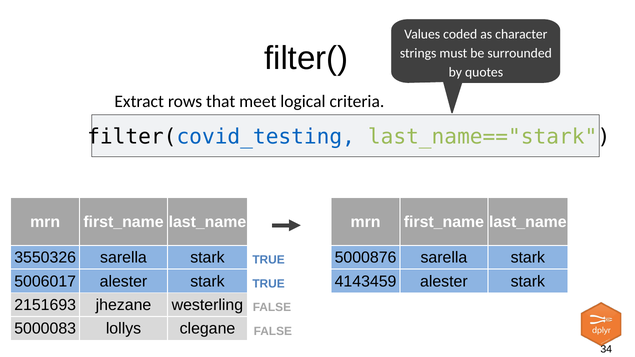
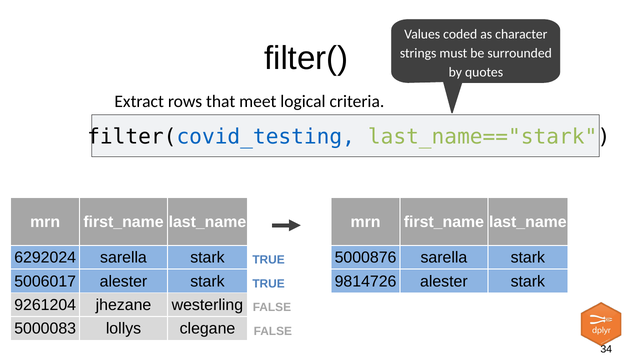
3550326: 3550326 -> 6292024 (45, 258)
4143459: 4143459 -> 9814726 (366, 281)
2151693: 2151693 -> 9261204 (45, 305)
